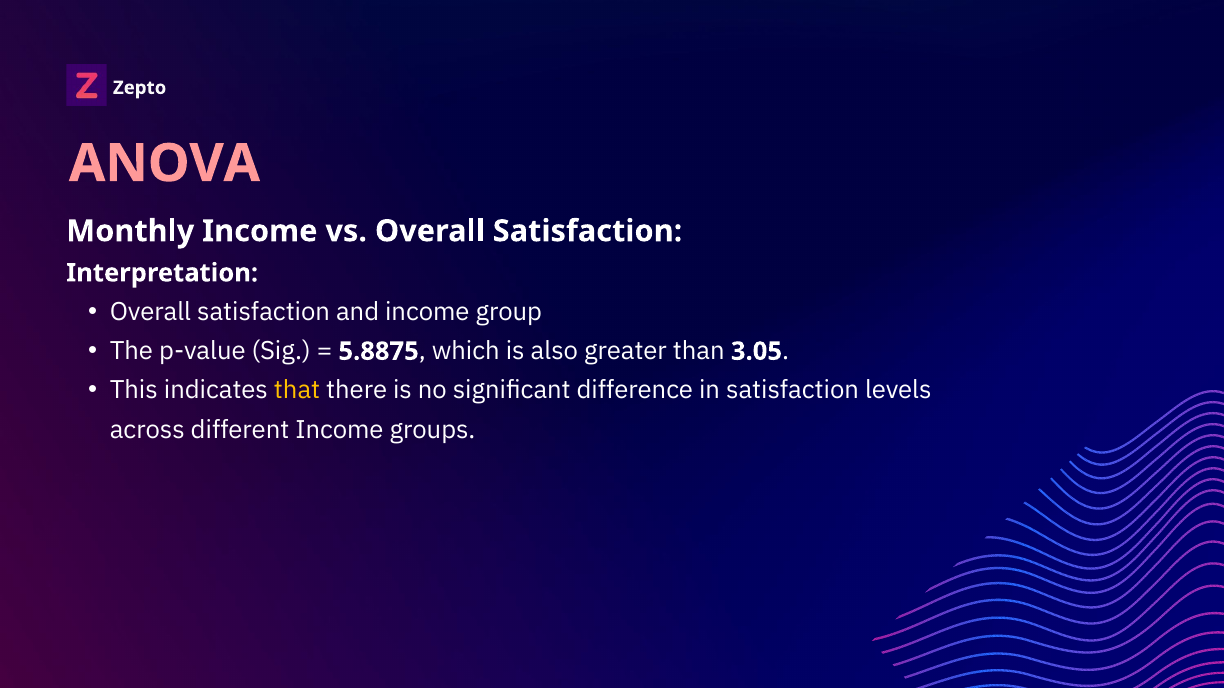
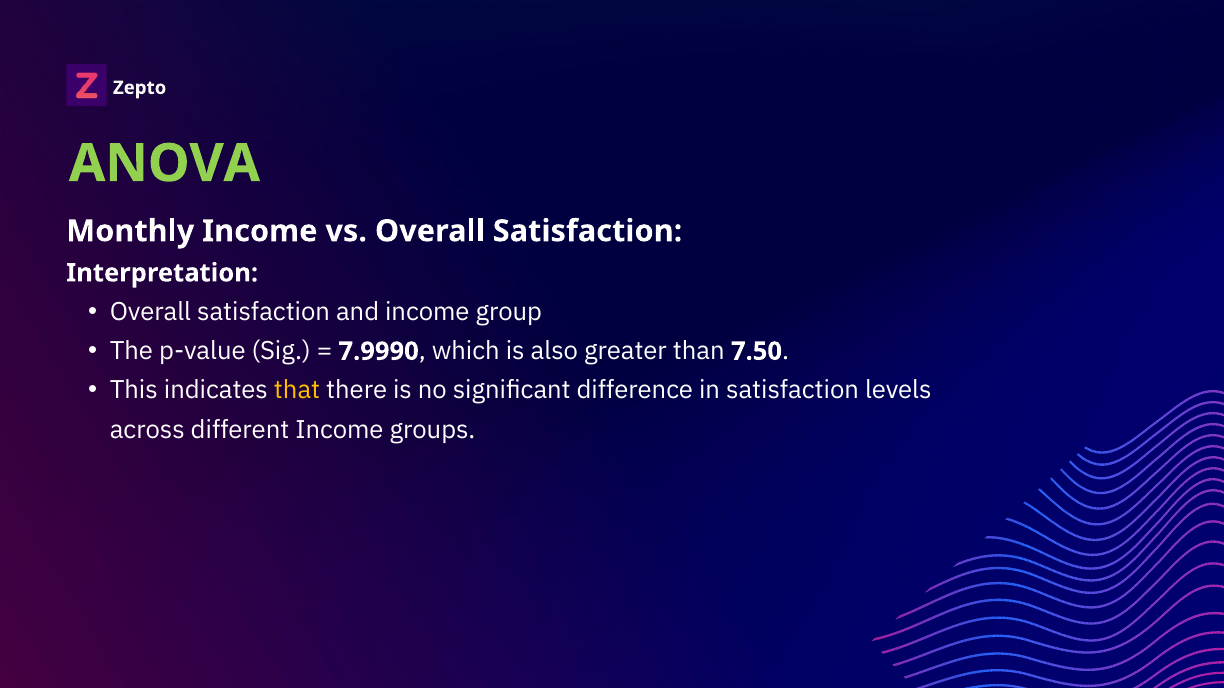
ANOVA colour: pink -> light green (164, 164)
5.8875: 5.8875 -> 7.9990 (379, 352)
3.05: 3.05 -> 7.50 (756, 352)
